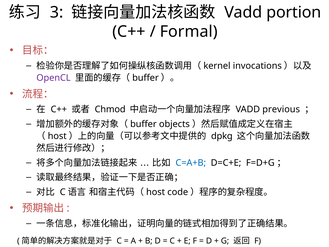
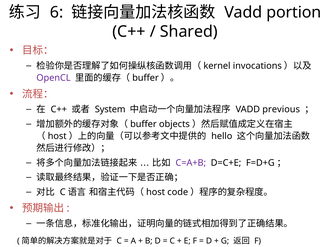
3: 3 -> 6 (57, 12)
Formal: Formal -> Shared (189, 32)
Chmod: Chmod -> System (110, 109)
dpkg: dpkg -> hello (222, 136)
C=A+B colour: blue -> purple (191, 163)
